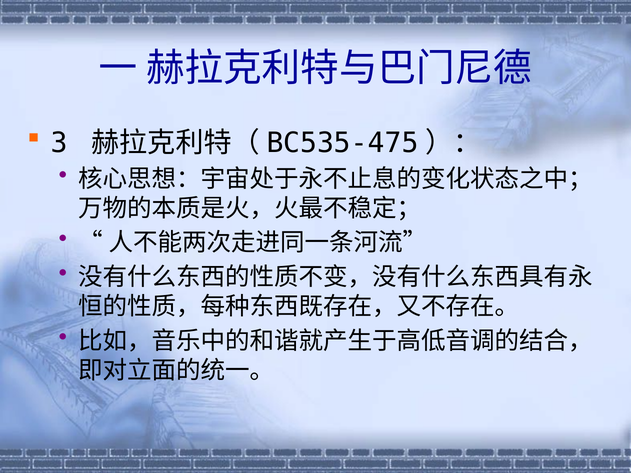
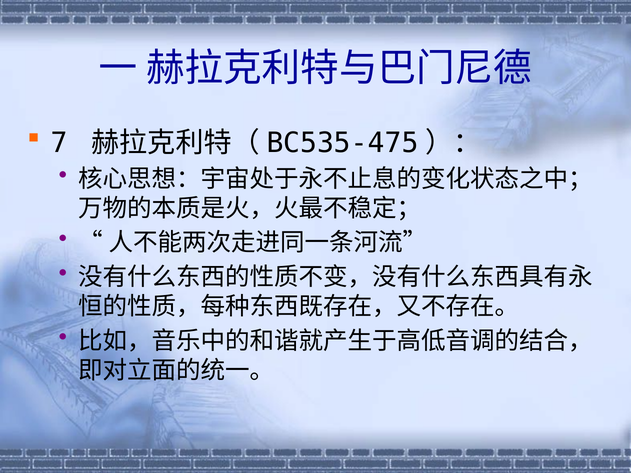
3: 3 -> 7 (59, 143)
